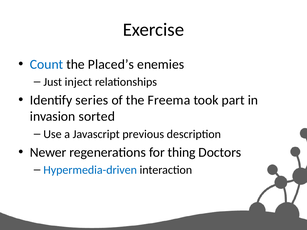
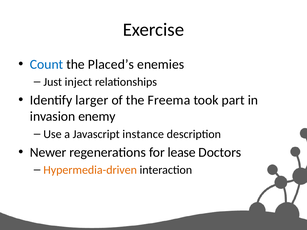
series: series -> larger (92, 100)
sorted: sorted -> enemy (97, 117)
previous: previous -> instance (143, 134)
thing: thing -> lease (182, 152)
Hypermedia-driven colour: blue -> orange (90, 170)
